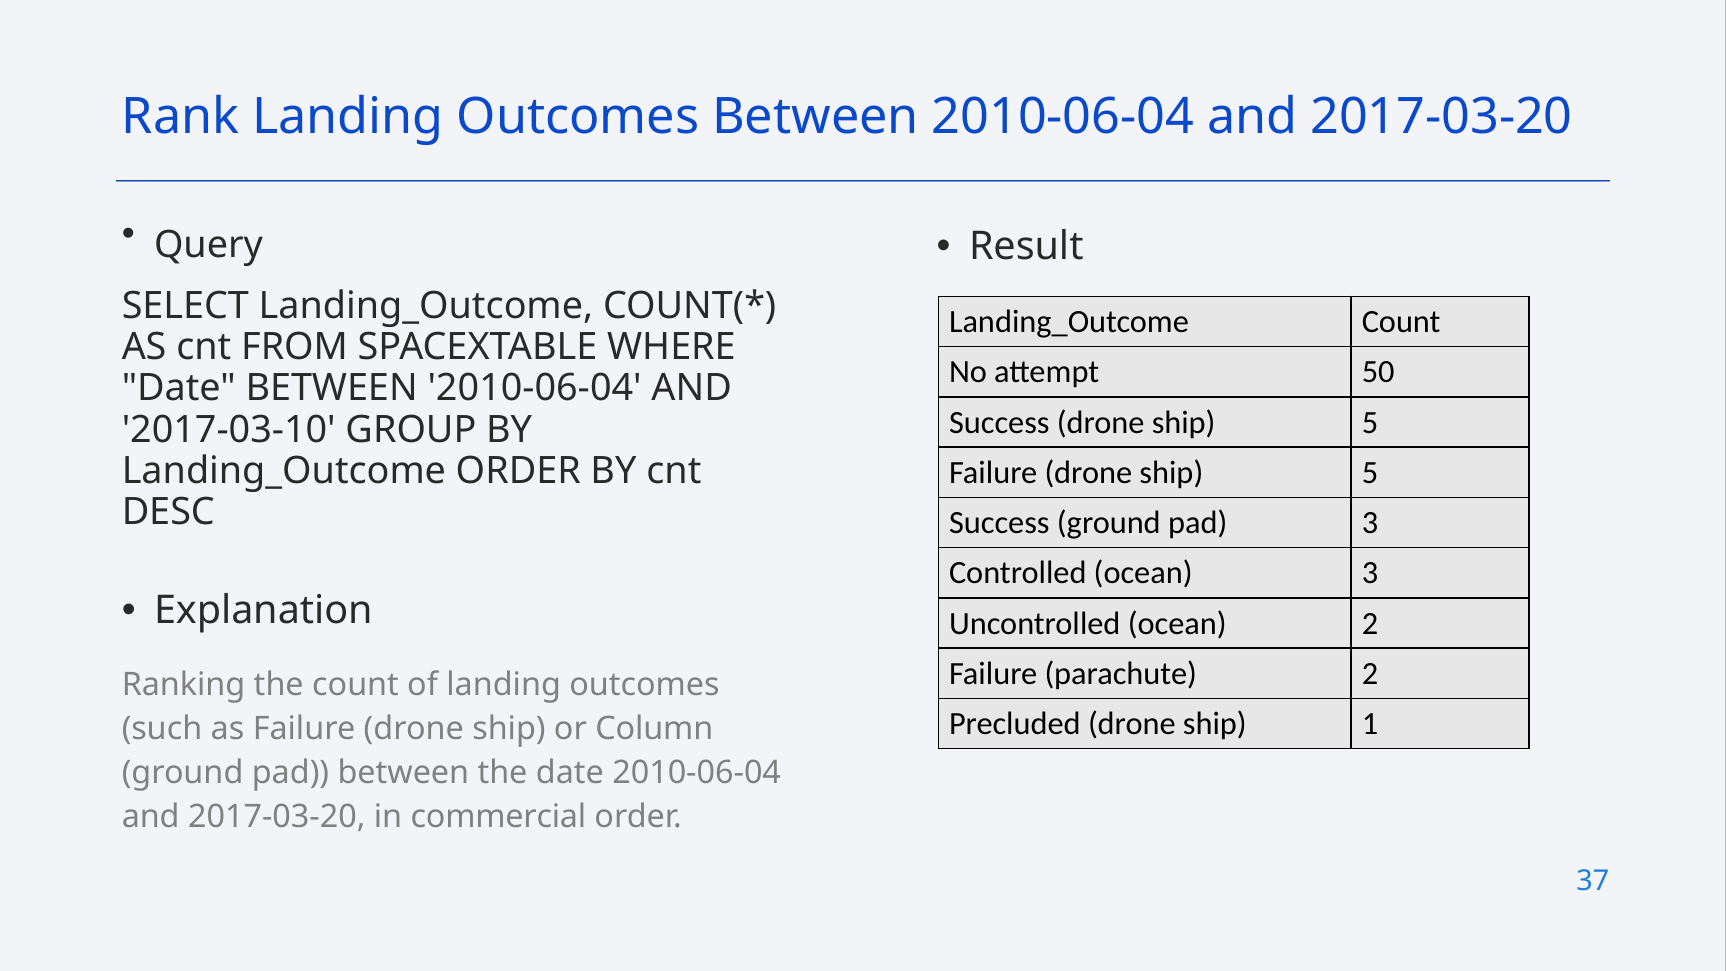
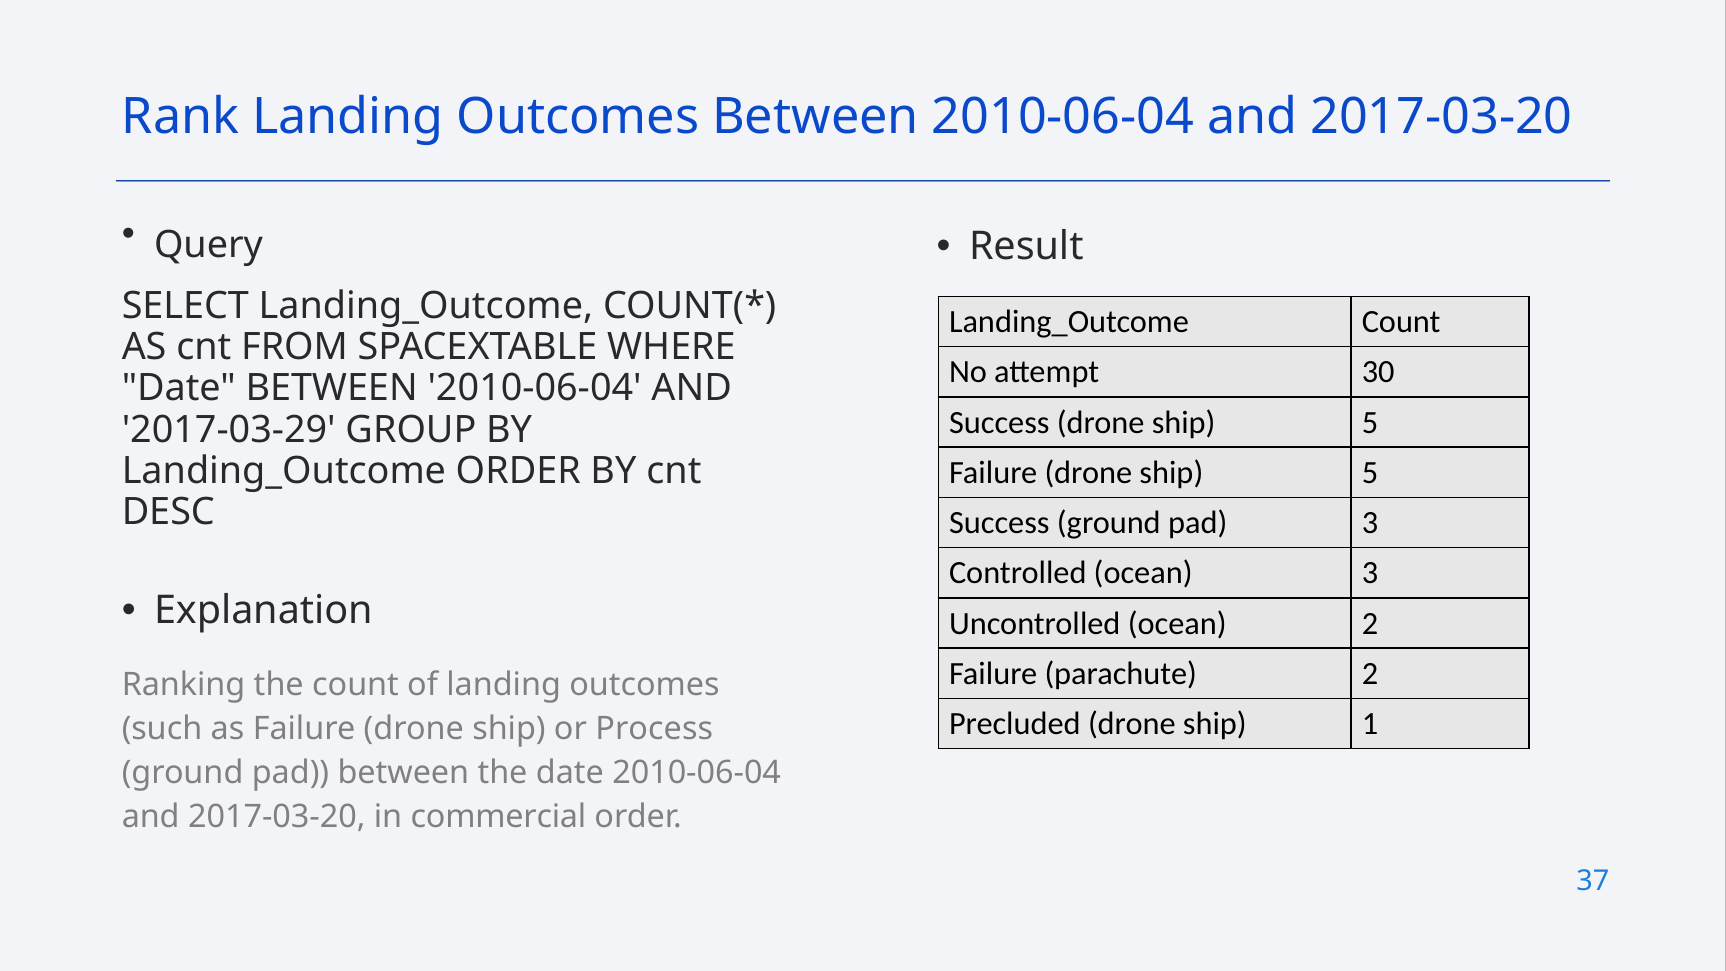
50: 50 -> 30 (1378, 372)
2017-03-10: 2017-03-10 -> 2017-03-29 (229, 430)
Column: Column -> Process (654, 729)
